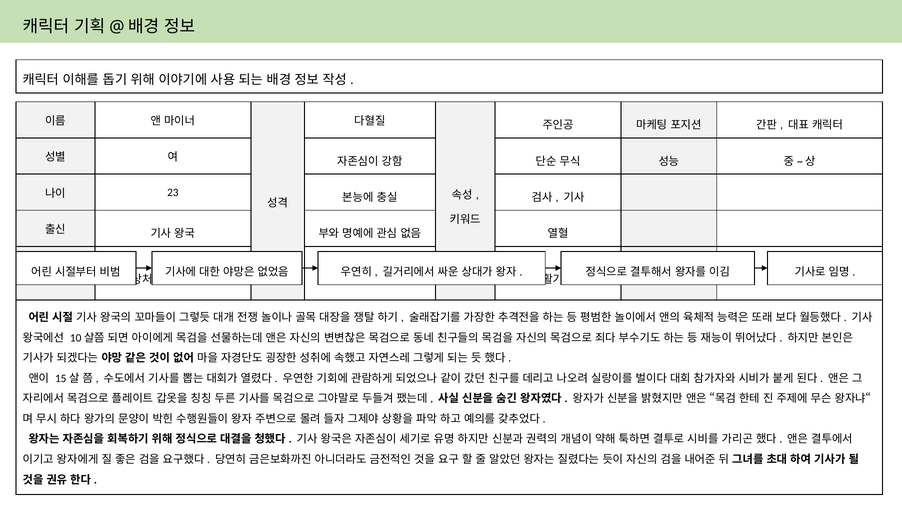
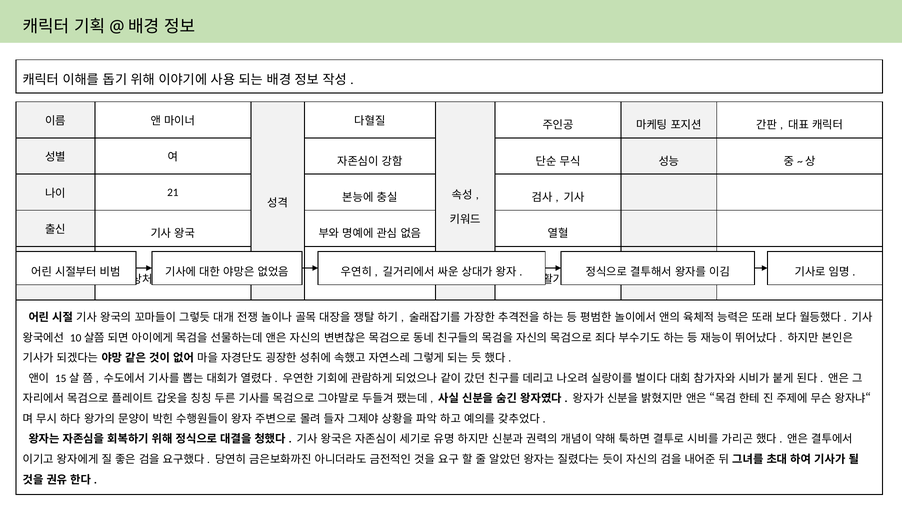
23: 23 -> 21 (173, 192)
